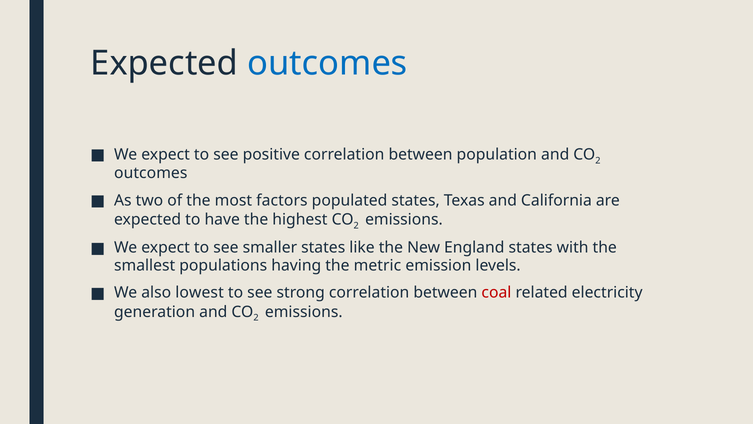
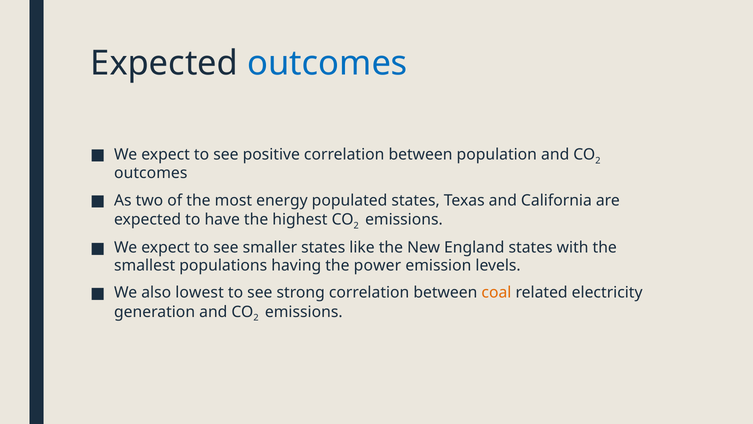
factors: factors -> energy (282, 200)
metric: metric -> power (377, 265)
coal colour: red -> orange (496, 292)
